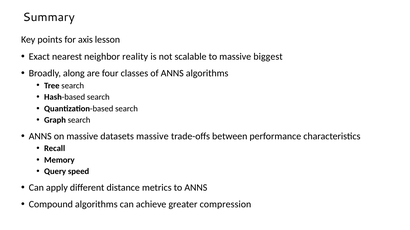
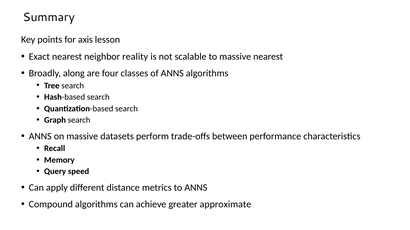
massive biggest: biggest -> nearest (268, 57)
datasets massive: massive -> perform (152, 137)
compression: compression -> approximate (225, 205)
